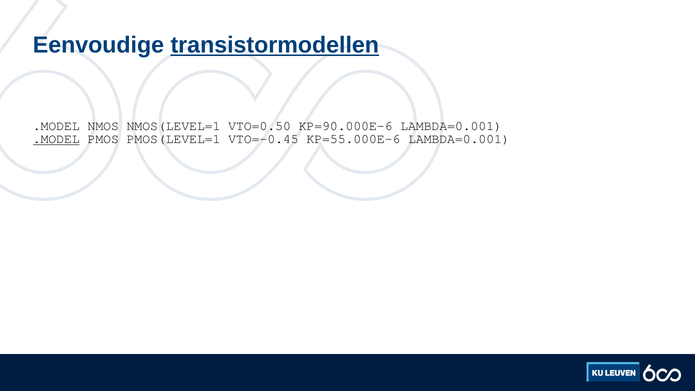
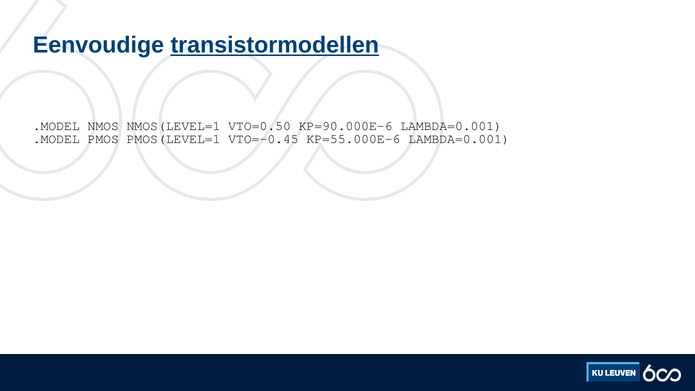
.MODEL underline: present -> none (56, 139)
